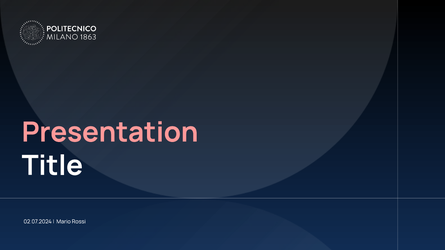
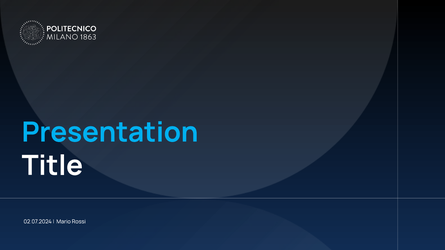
Presentation colour: pink -> light blue (110, 133)
